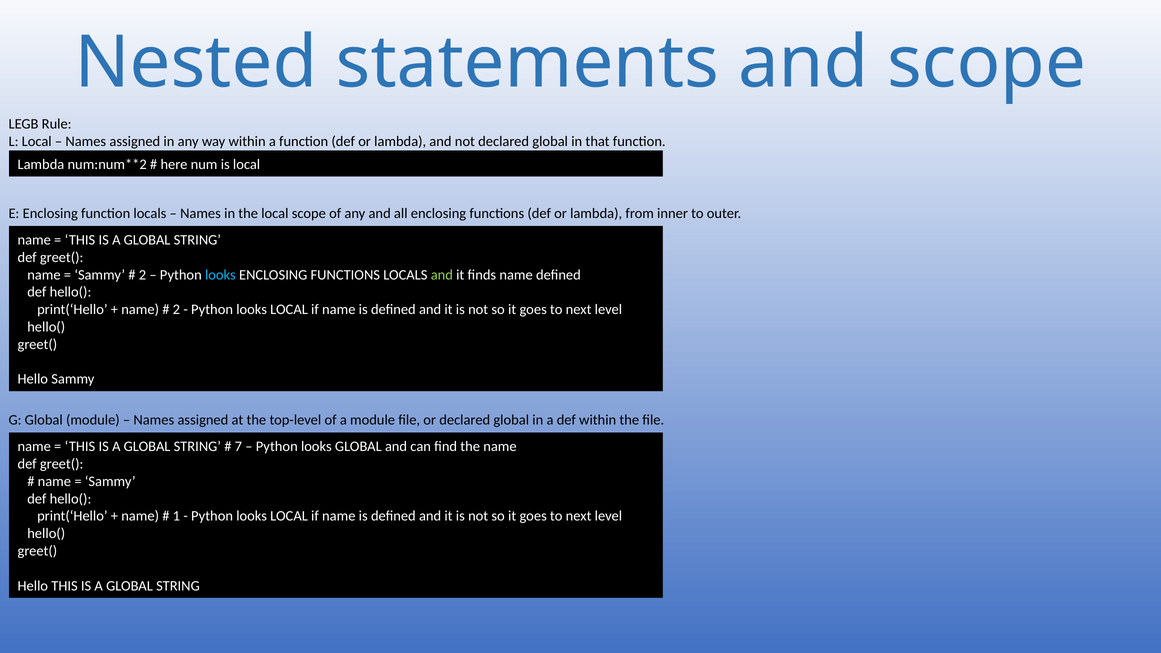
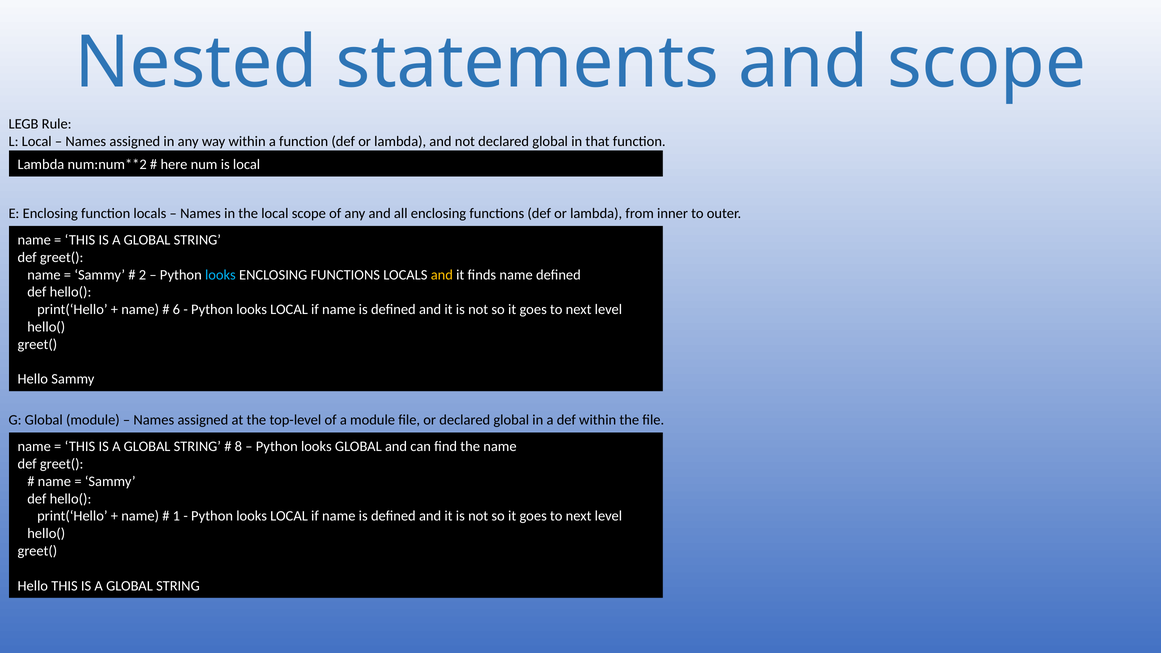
and colour: light green -> yellow (442, 275)
2: 2 -> 6 (176, 310)
7: 7 -> 8 (238, 447)
